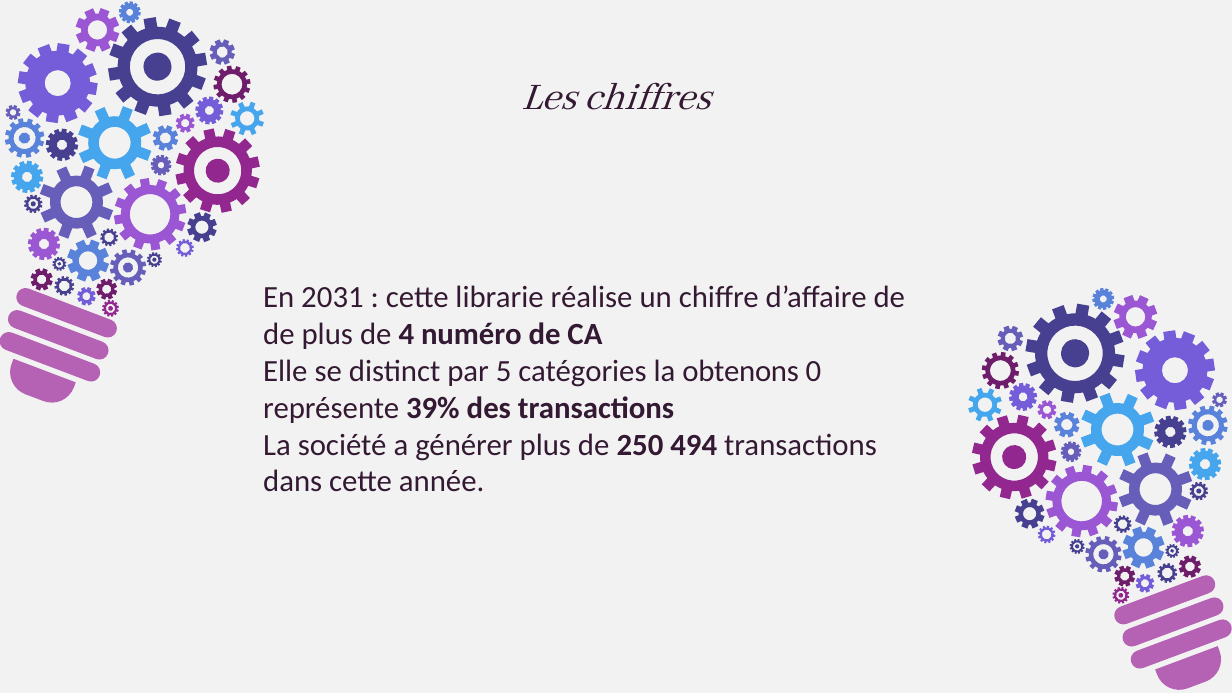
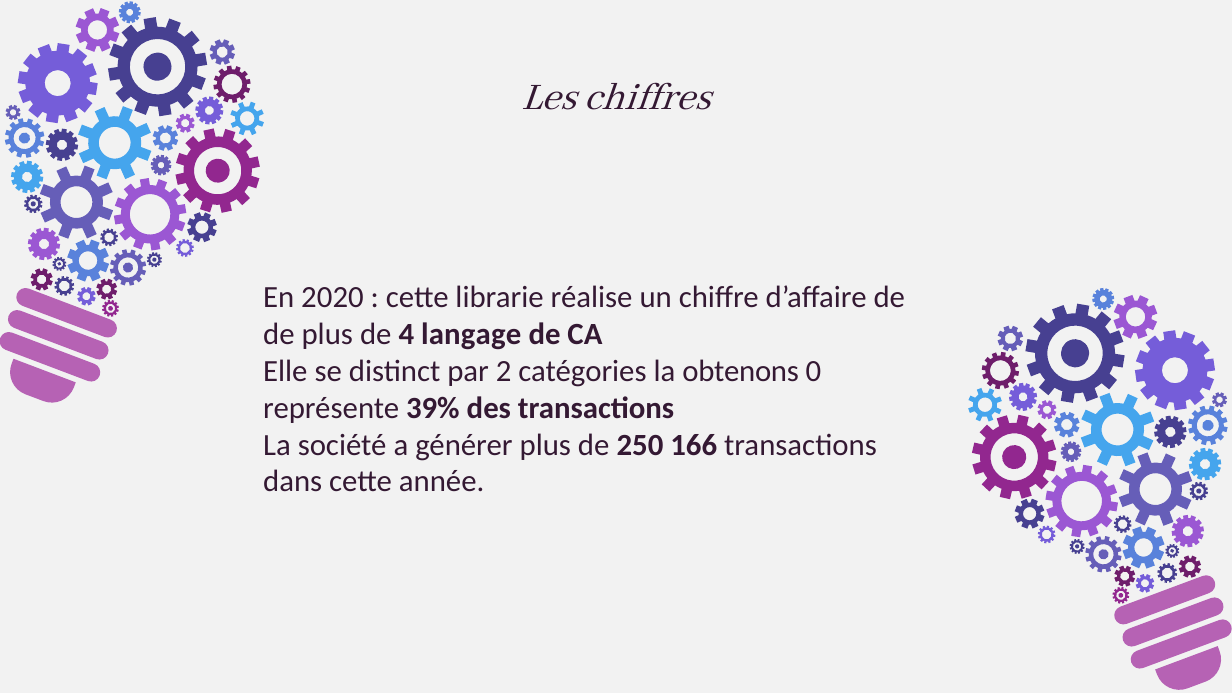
2031: 2031 -> 2020 (332, 297)
numéro: numéro -> langage (471, 334)
5: 5 -> 2 (504, 371)
494: 494 -> 166 (694, 445)
